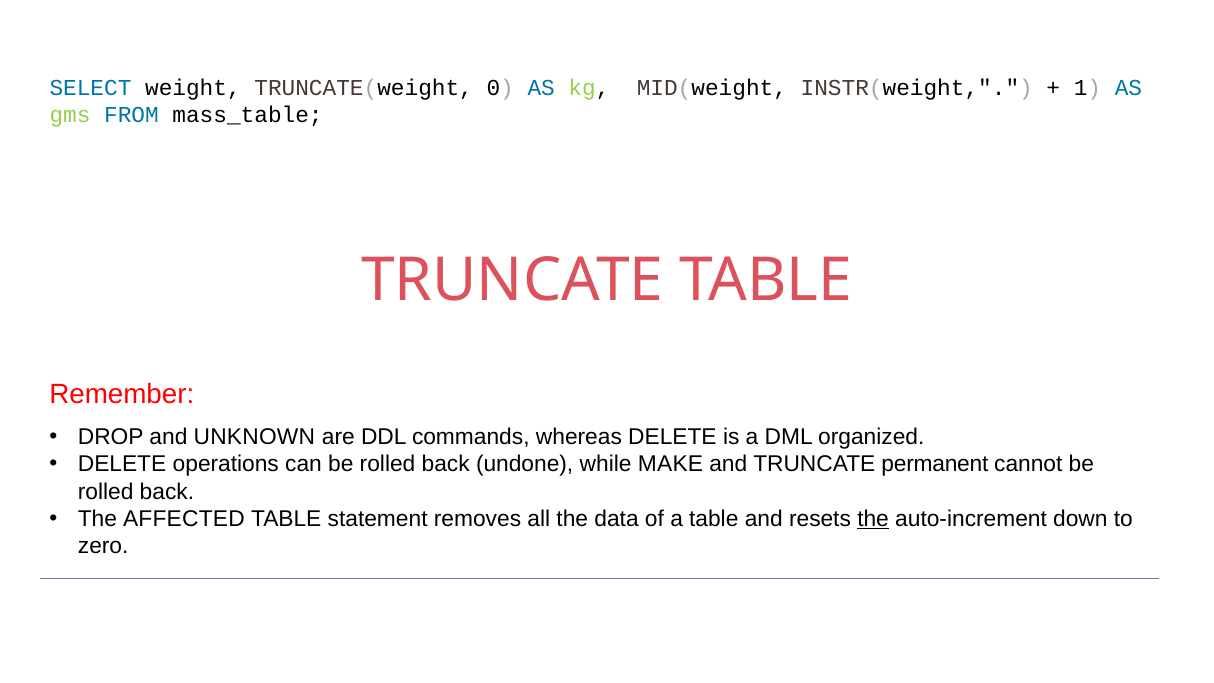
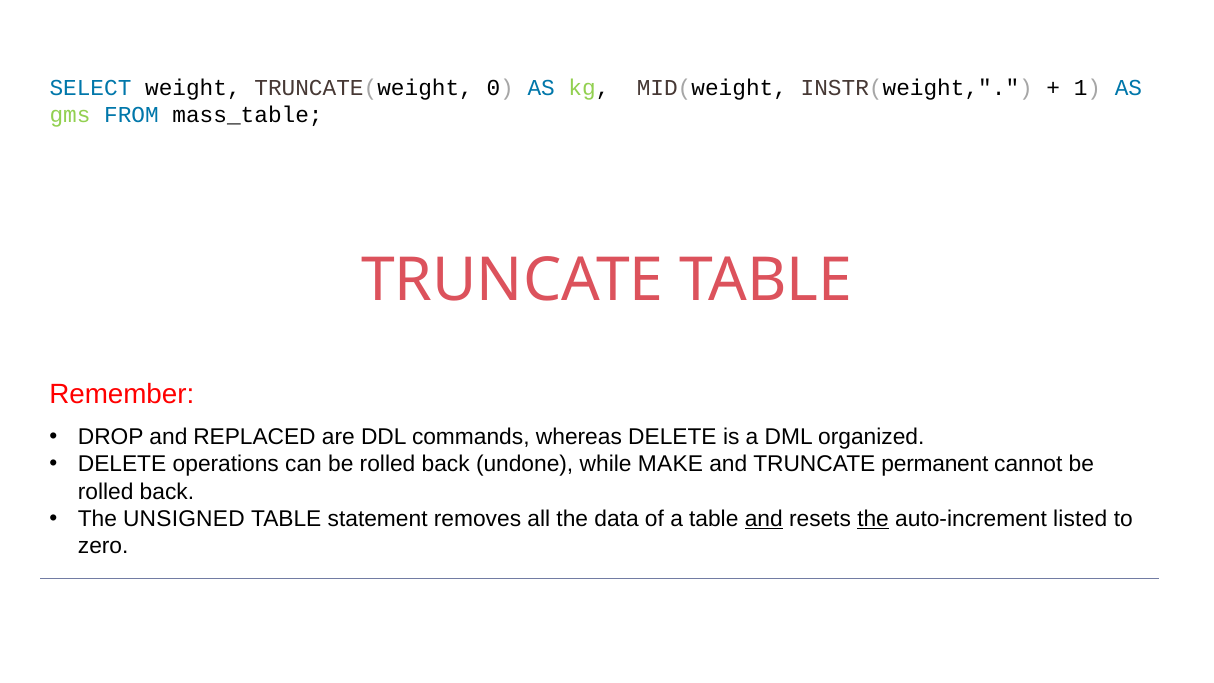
UNKNOWN: UNKNOWN -> REPLACED (254, 437)
AFFECTED: AFFECTED -> UNSIGNED (184, 519)
and underline: none -> present (764, 519)
down: down -> listed (1080, 519)
